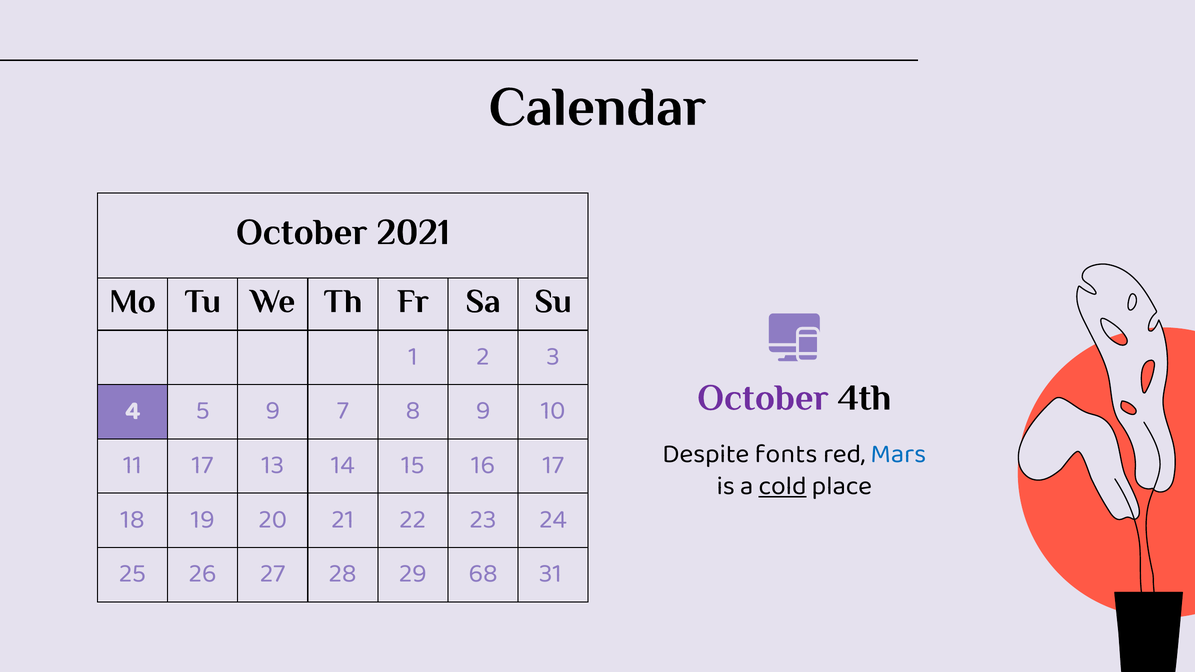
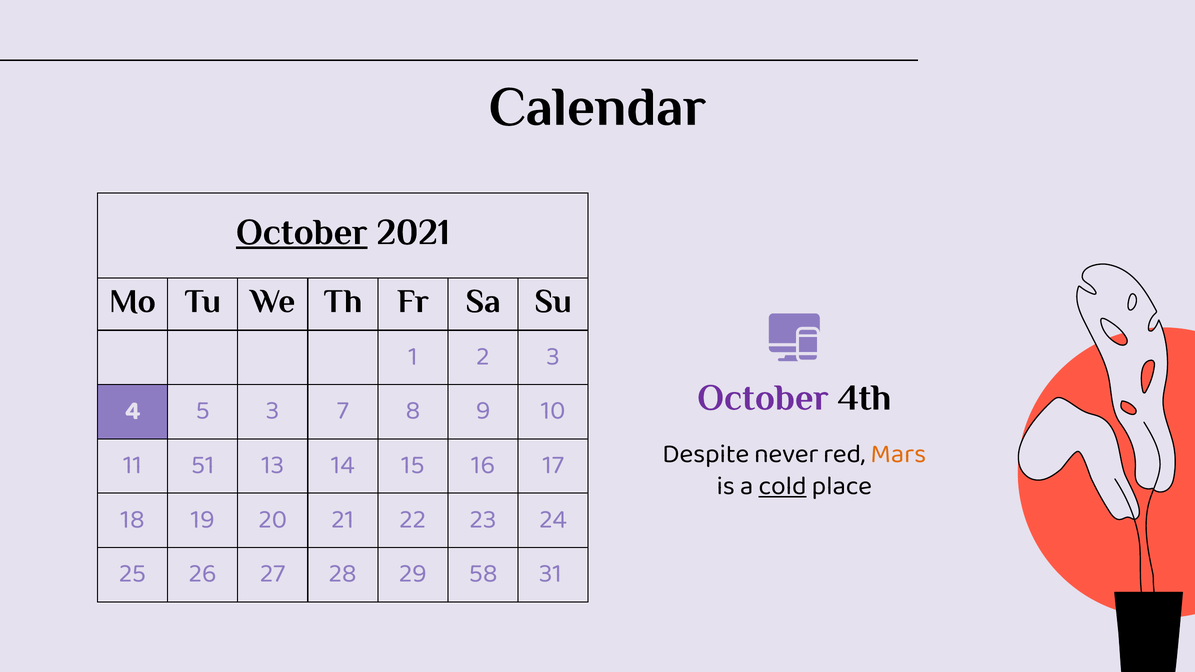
October underline: none -> present (302, 232)
5 9: 9 -> 3 (273, 410)
fonts: fonts -> never (786, 454)
Mars colour: blue -> orange (898, 454)
11 17: 17 -> 51 (203, 465)
68: 68 -> 58 (483, 573)
